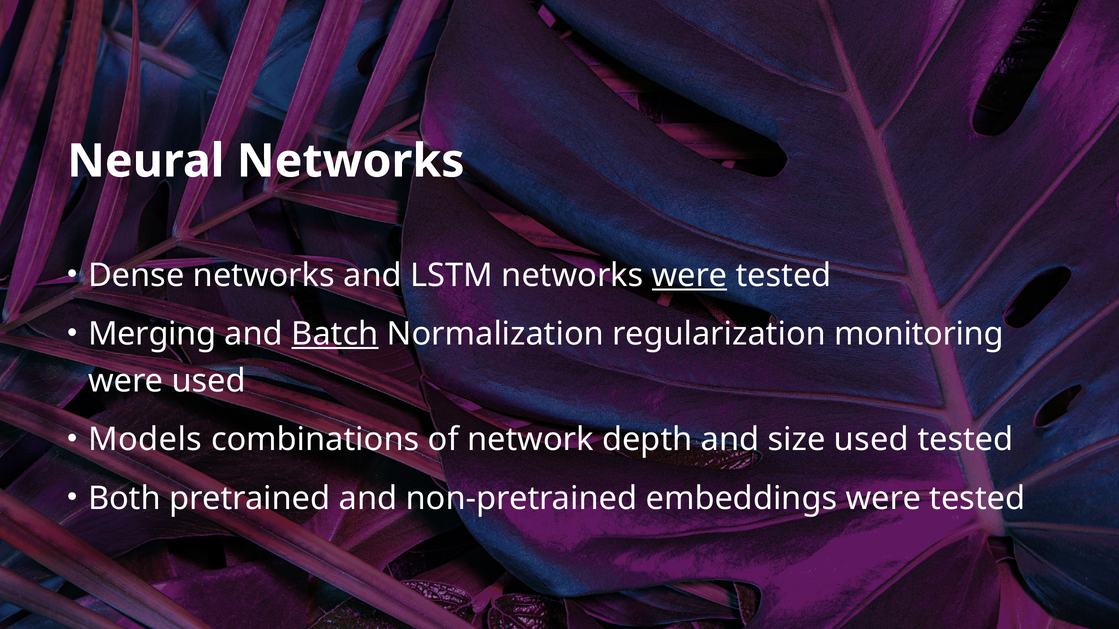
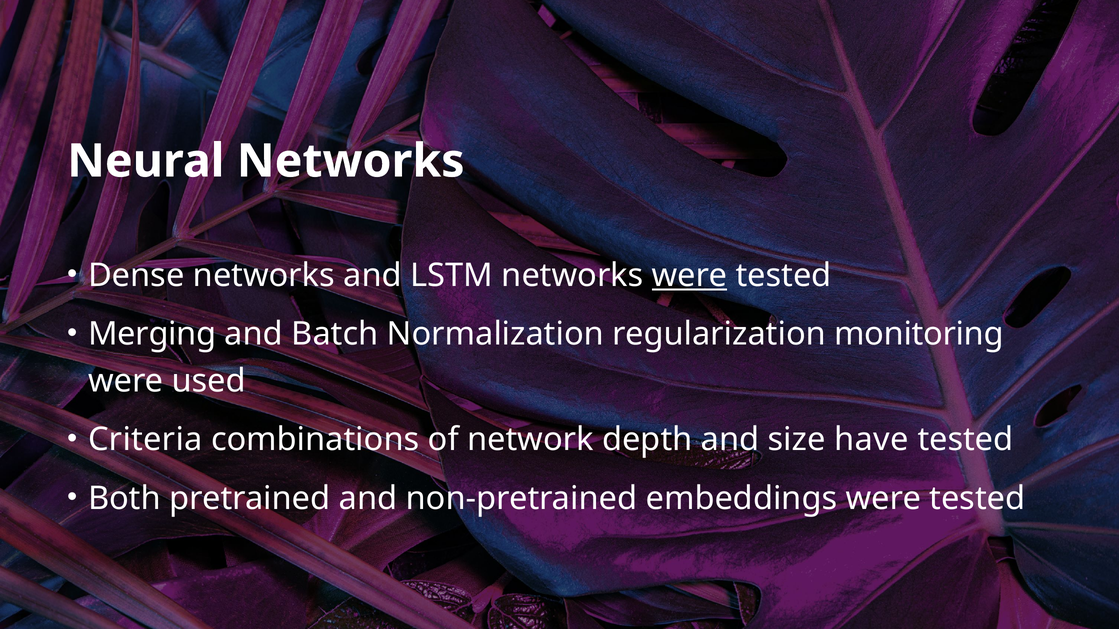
Batch underline: present -> none (335, 334)
Models: Models -> Criteria (145, 440)
size used: used -> have (871, 440)
